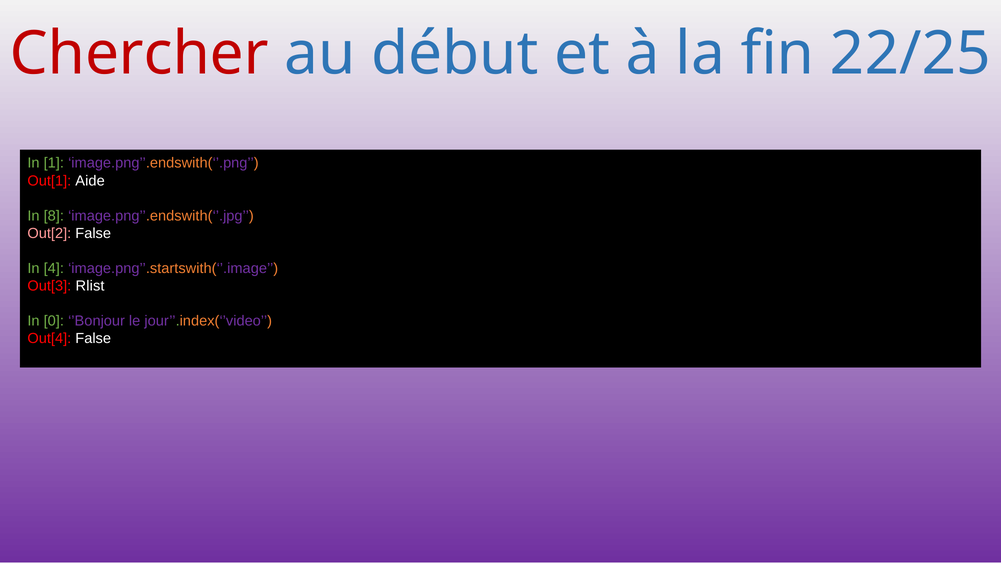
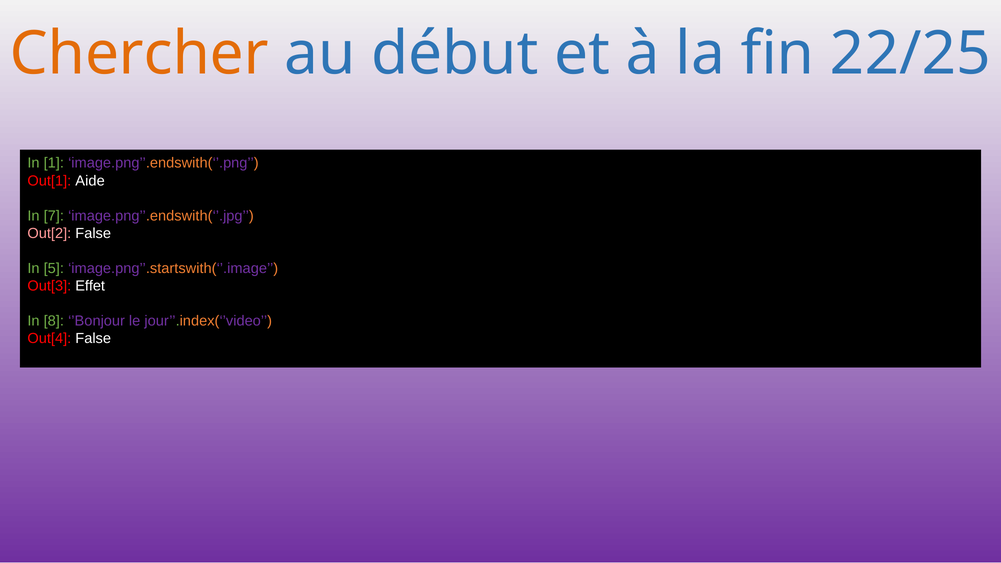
Chercher colour: red -> orange (139, 54)
8: 8 -> 7 (54, 216)
4: 4 -> 5 (54, 268)
Rlist: Rlist -> Effet (90, 286)
0: 0 -> 8 (54, 321)
